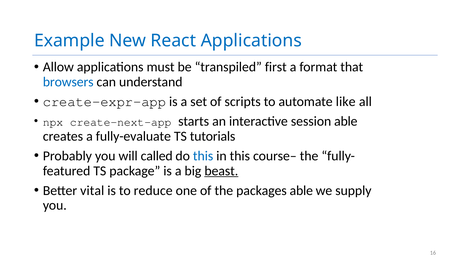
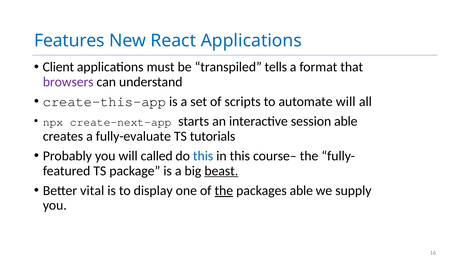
Example: Example -> Features (69, 40)
Allow: Allow -> Client (58, 67)
first: first -> tells (276, 67)
browsers colour: blue -> purple (68, 82)
create-expr-app: create-expr-app -> create-this-app (104, 101)
automate like: like -> will (346, 101)
reduce: reduce -> display (153, 190)
the underline: none -> present (224, 190)
